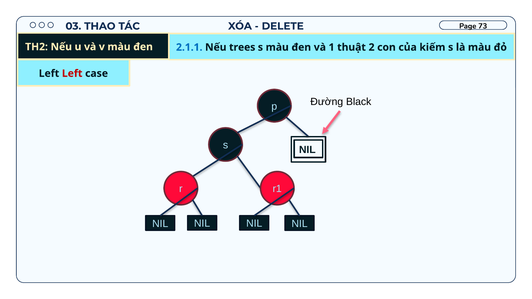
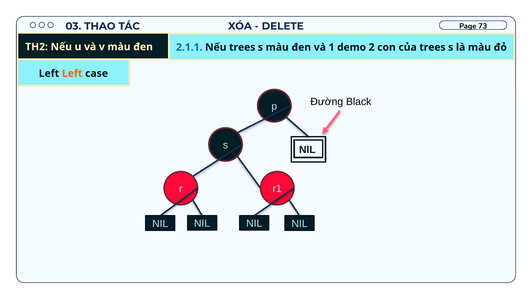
thuật: thuật -> demo (352, 47)
của kiếm: kiếm -> trees (432, 47)
Left colour: red -> orange (72, 73)
